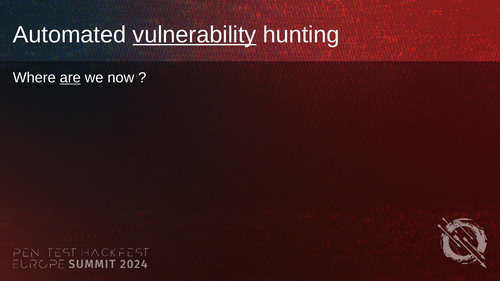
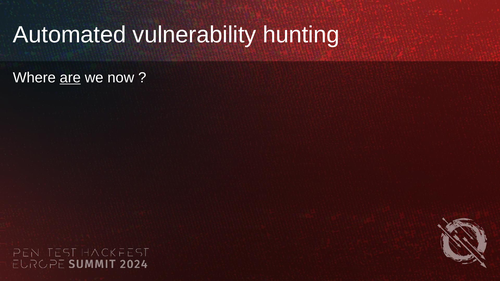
vulnerability underline: present -> none (194, 35)
